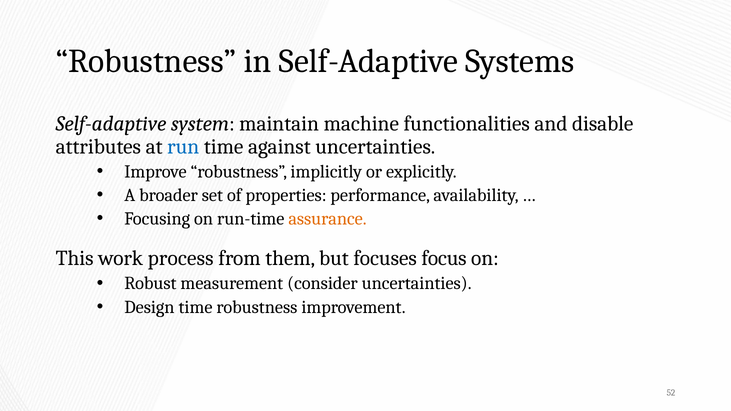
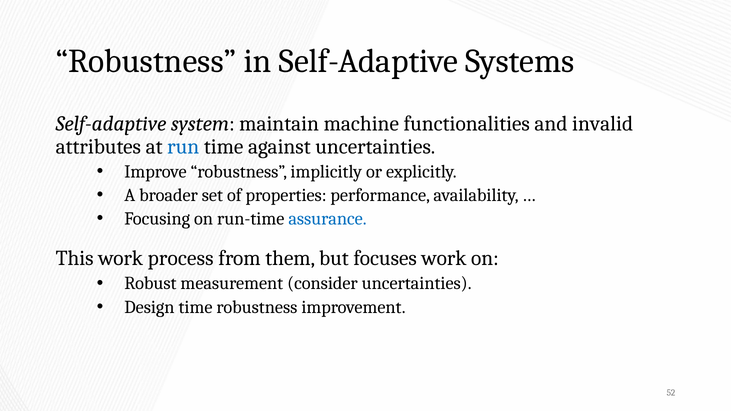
disable: disable -> invalid (603, 124)
assurance colour: orange -> blue (327, 219)
focuses focus: focus -> work (444, 258)
